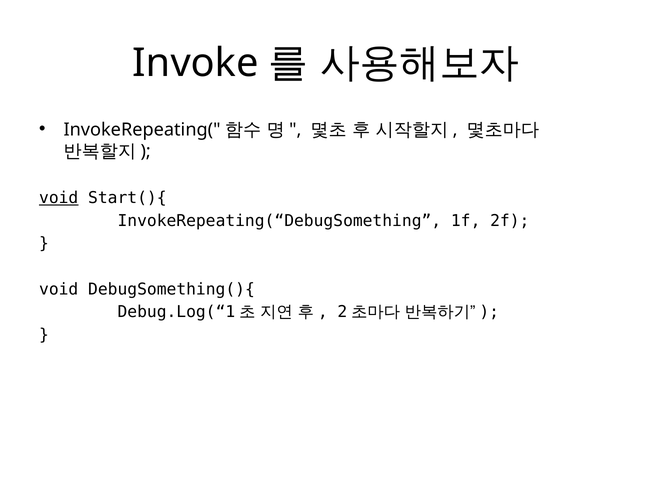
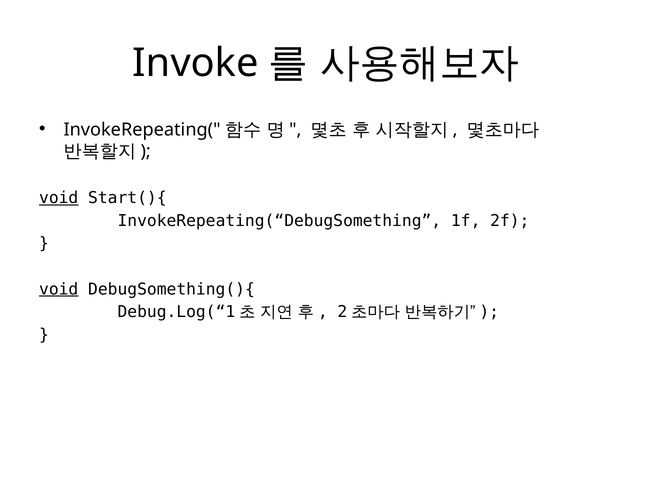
void underline: none -> present (59, 289)
